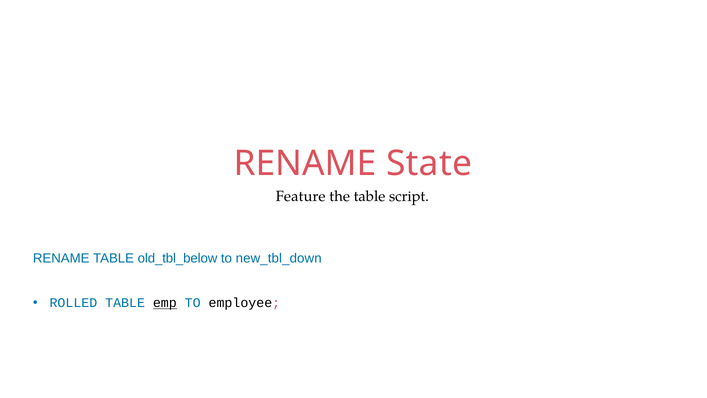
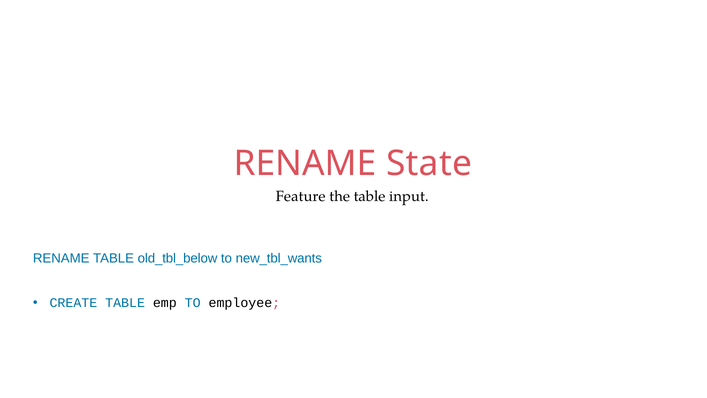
script: script -> input (409, 196)
new_tbl_down: new_tbl_down -> new_tbl_wants (279, 258)
ROLLED: ROLLED -> CREATE (73, 303)
emp underline: present -> none (165, 303)
